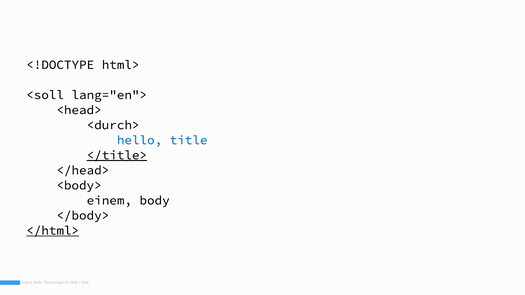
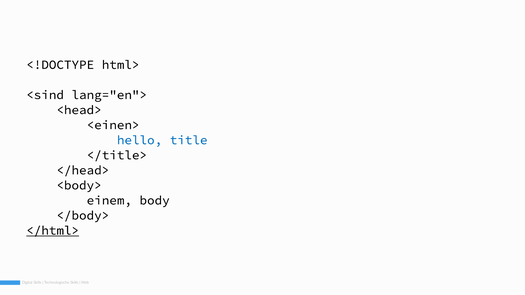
<soll: <soll -> <sind (45, 95)
<durch>: <durch> -> <einen> (113, 125)
</title> underline: present -> none (117, 155)
